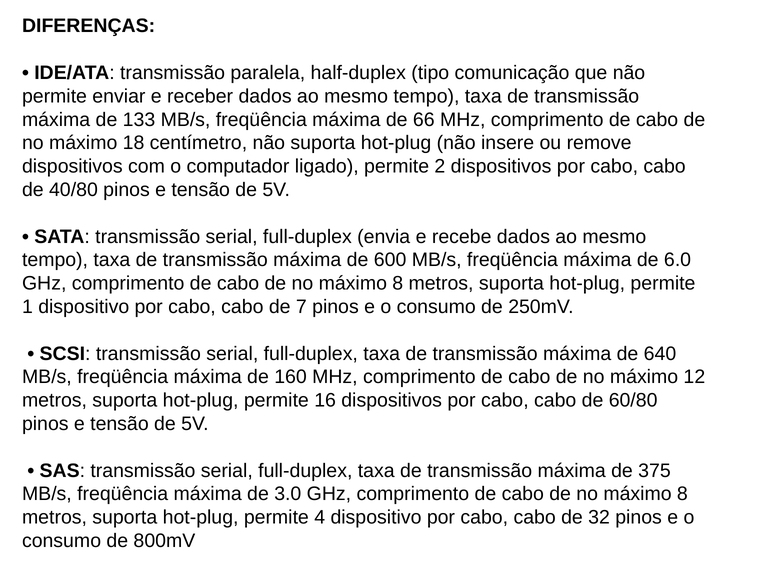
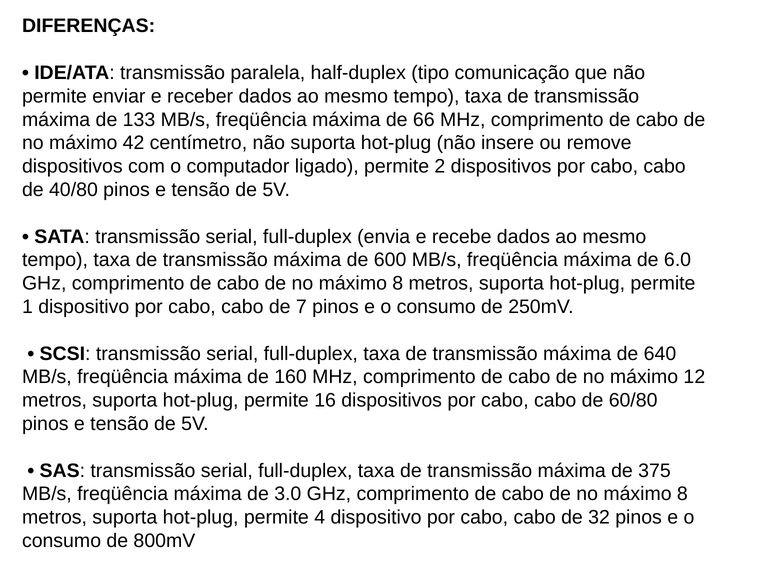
18: 18 -> 42 (134, 143)
